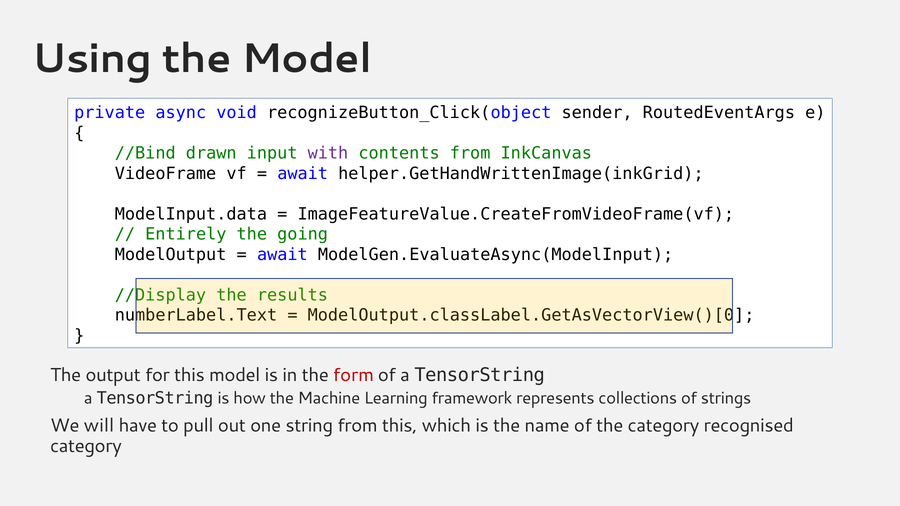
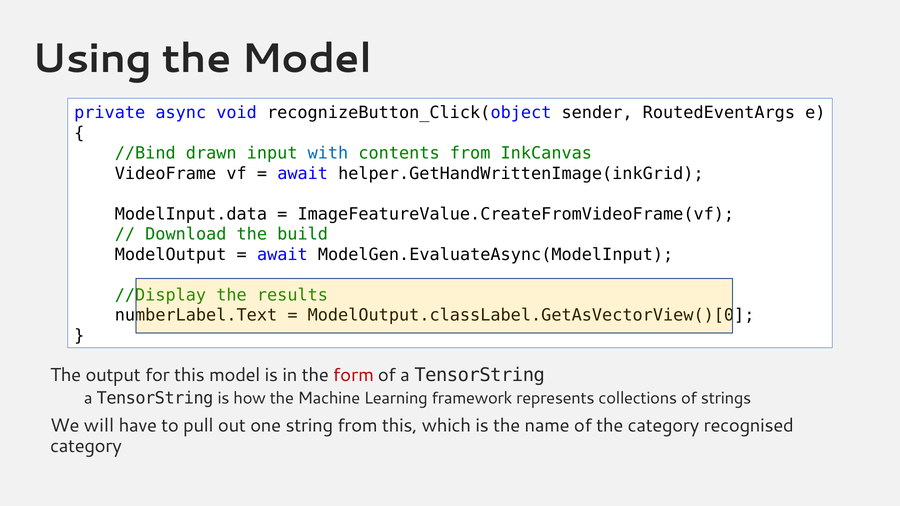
with colour: purple -> blue (328, 153)
Entirely: Entirely -> Download (186, 234)
going: going -> build (303, 234)
